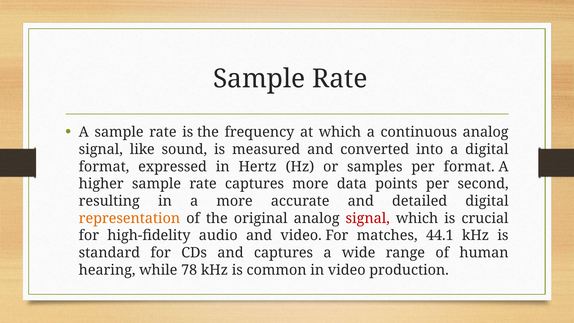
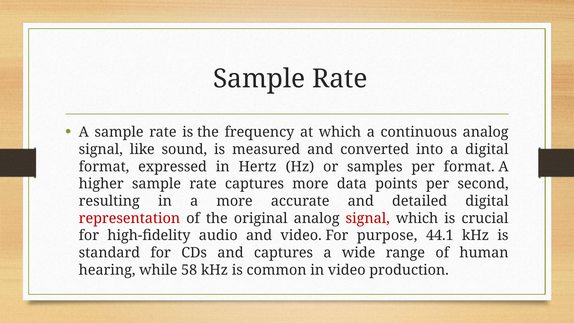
representation colour: orange -> red (129, 218)
matches: matches -> purpose (387, 235)
78: 78 -> 58 (189, 270)
